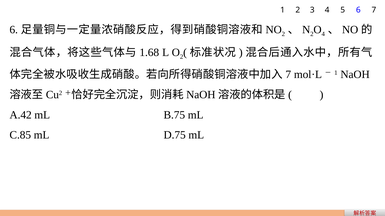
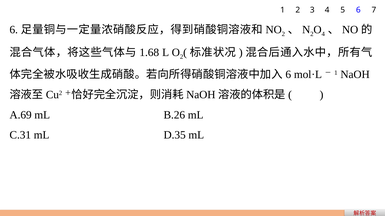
7: 7 -> 6 (288, 75)
A.42: A.42 -> A.69 (21, 115)
B.75: B.75 -> B.26 (174, 115)
C.85: C.85 -> C.31 (20, 135)
D.75: D.75 -> D.35 (175, 135)
